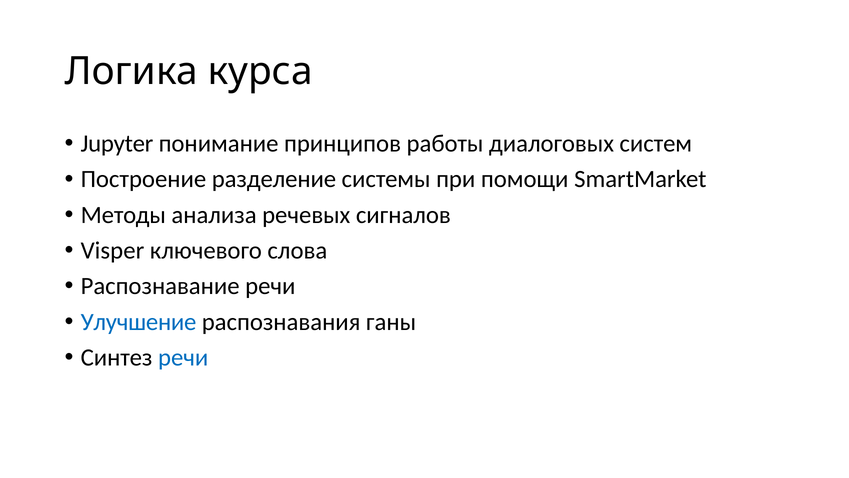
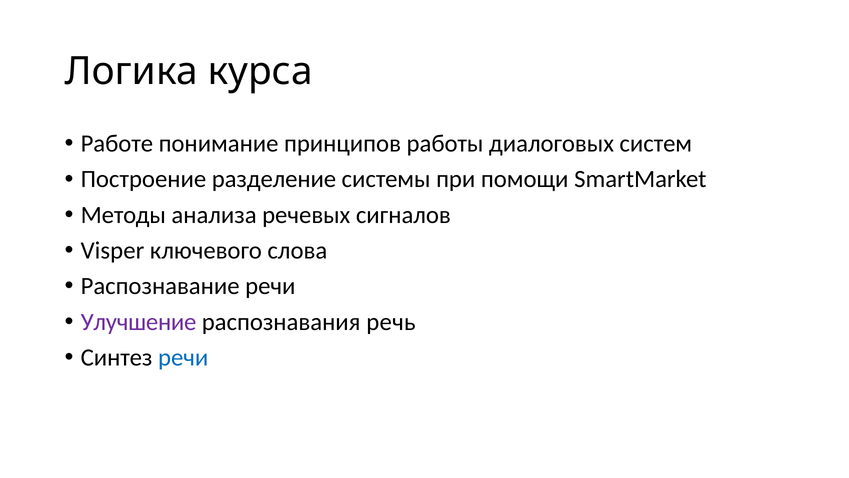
Jupyter: Jupyter -> Работе (117, 144)
Улучшение colour: blue -> purple (139, 322)
ганы: ганы -> речь (391, 322)
